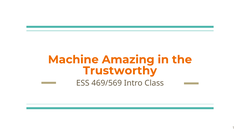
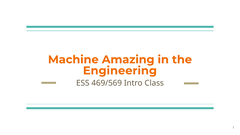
Trustworthy: Trustworthy -> Engineering (120, 71)
